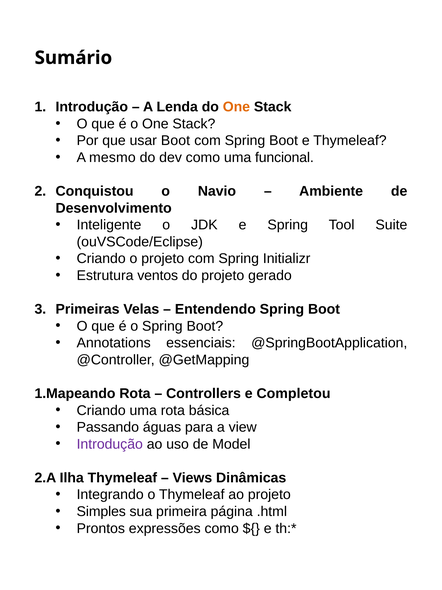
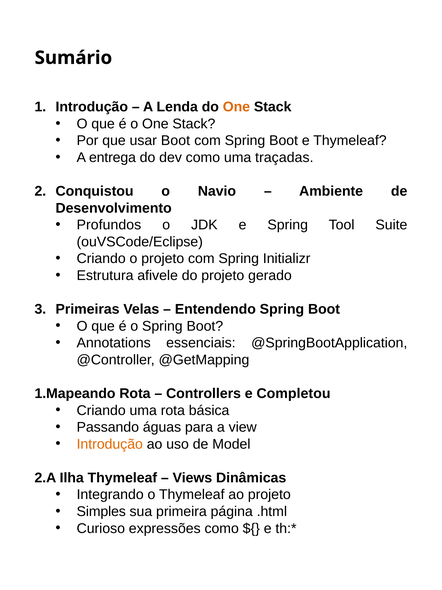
mesmo: mesmo -> entrega (112, 157)
funcional: funcional -> traçadas (284, 157)
Inteligente: Inteligente -> Profundos (109, 225)
ventos: ventos -> afivele (158, 275)
Introdução colour: purple -> orange (110, 444)
Prontos: Prontos -> Curioso (101, 528)
